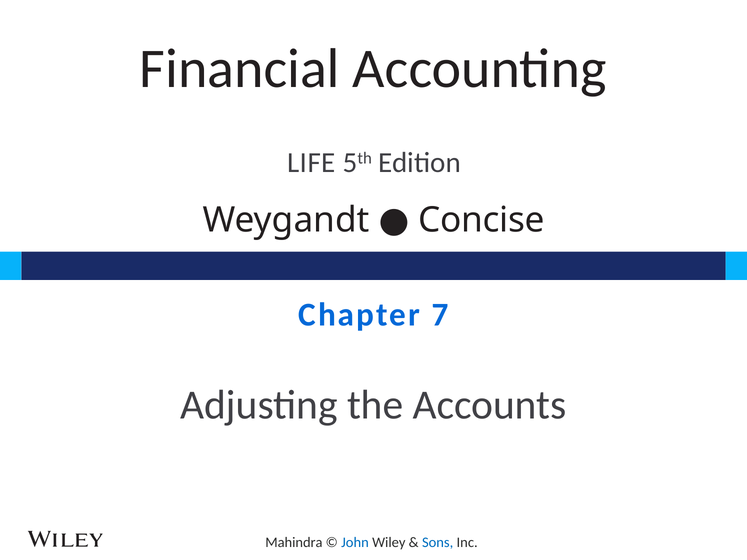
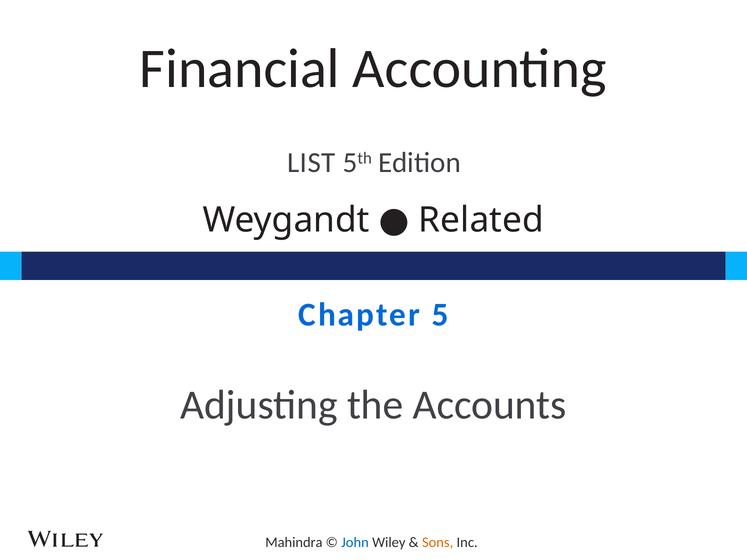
LIFE: LIFE -> LIST (311, 163)
Concise: Concise -> Related (481, 220)
7: 7 -> 5 (440, 315)
Sons colour: blue -> orange (438, 543)
